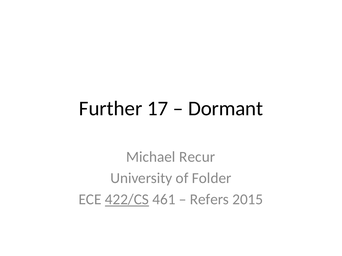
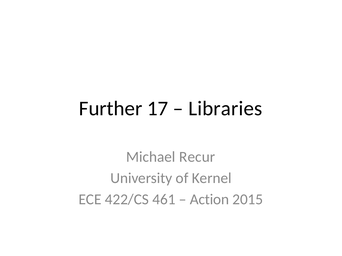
Dormant: Dormant -> Libraries (225, 109)
Folder: Folder -> Kernel (212, 179)
422/CS underline: present -> none (127, 200)
Refers: Refers -> Action (210, 200)
